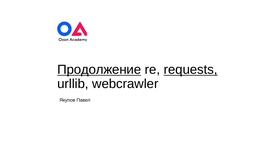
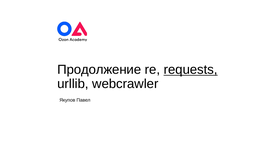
Продолжение underline: present -> none (99, 70)
